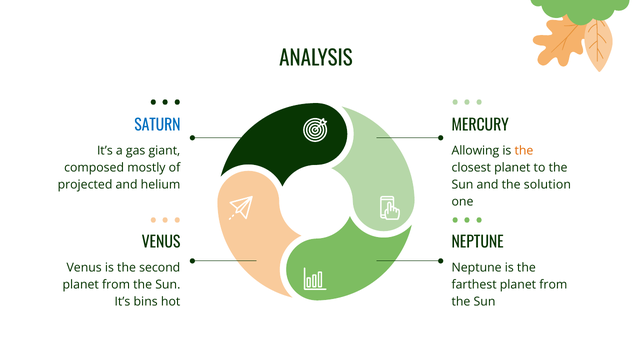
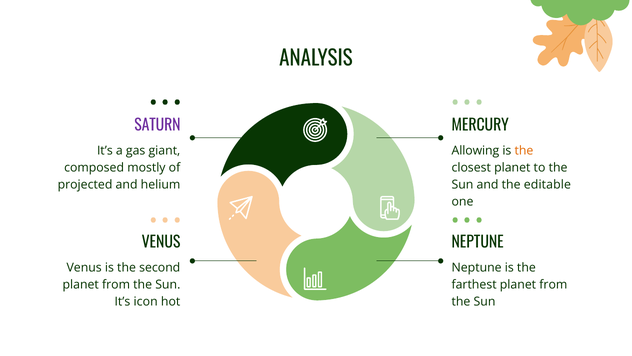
SATURN colour: blue -> purple (157, 125)
solution: solution -> editable (547, 184)
bins: bins -> icon (146, 301)
